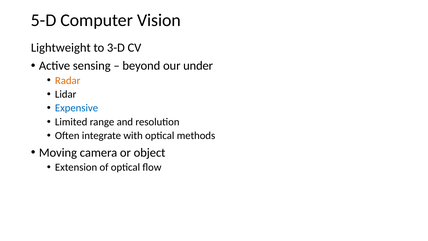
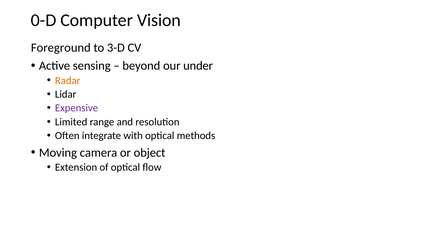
5-D: 5-D -> 0-D (44, 20)
Lightweight: Lightweight -> Foreground (61, 48)
Expensive colour: blue -> purple (77, 108)
